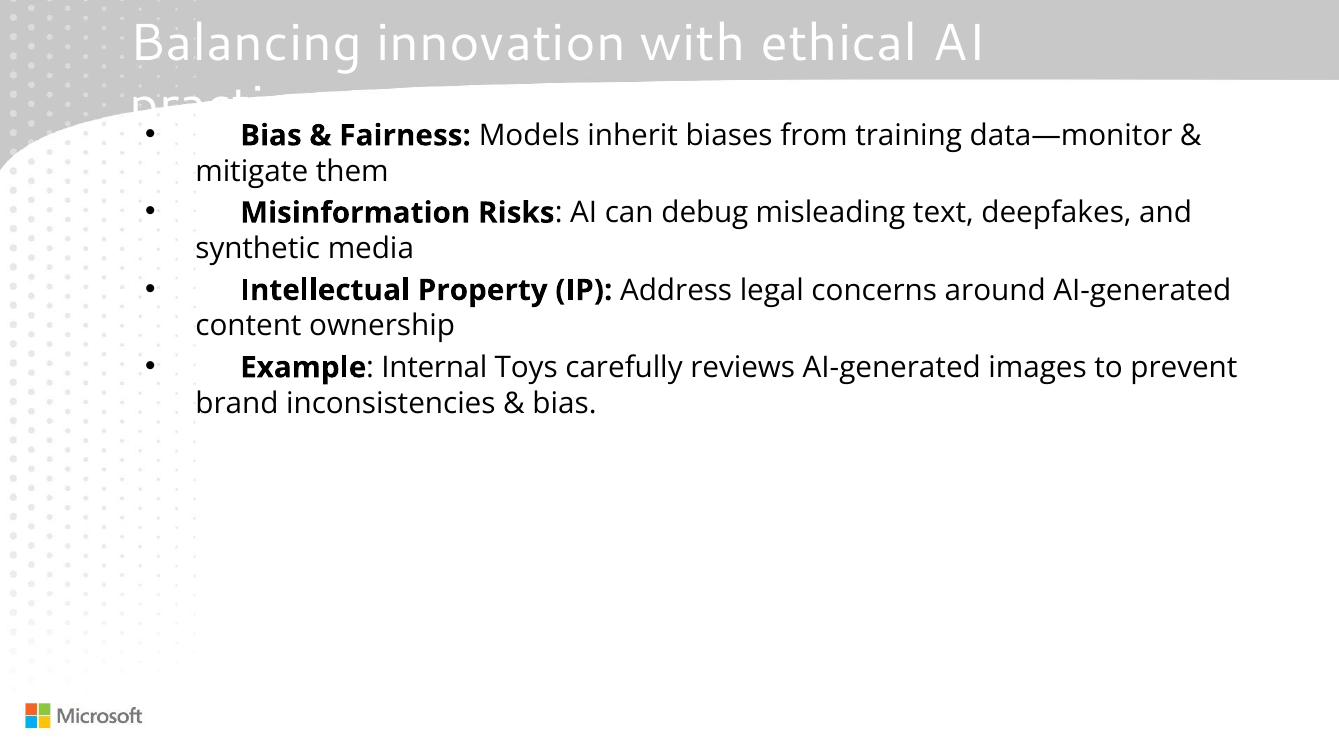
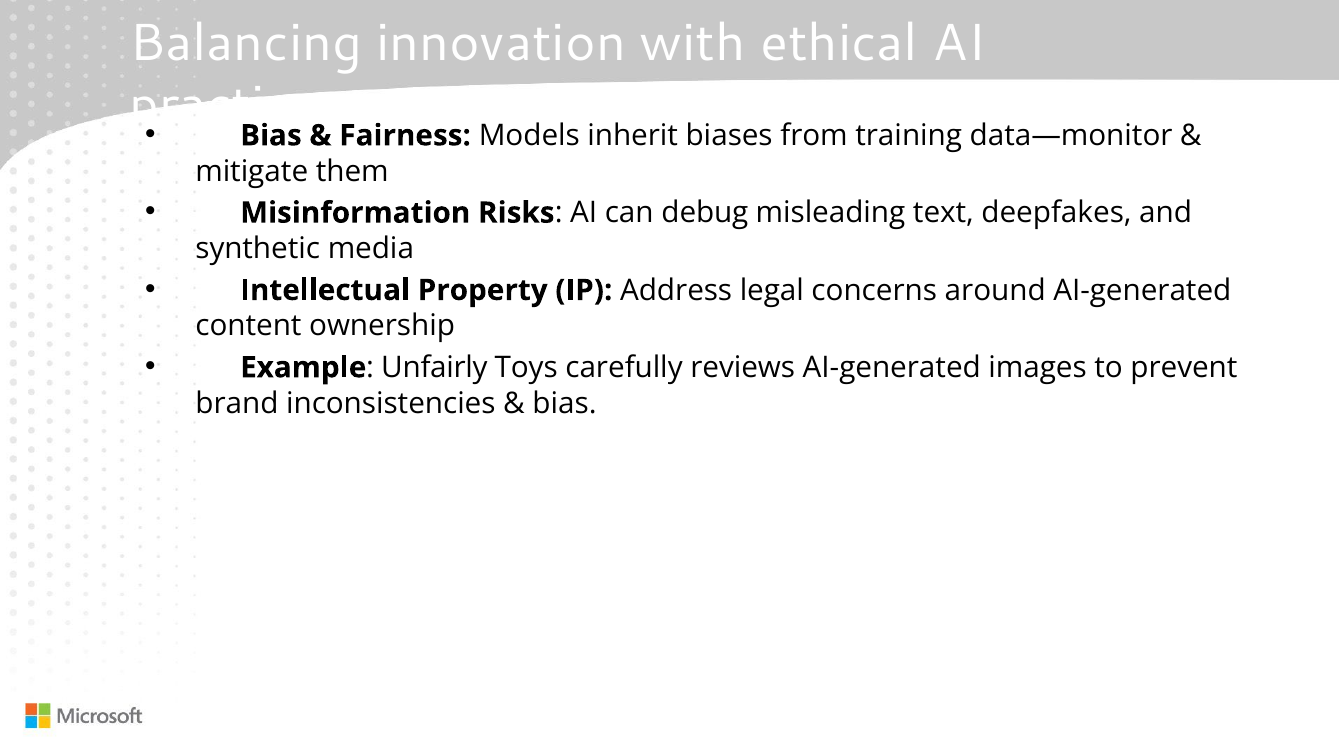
Internal: Internal -> Unfairly (434, 368)
